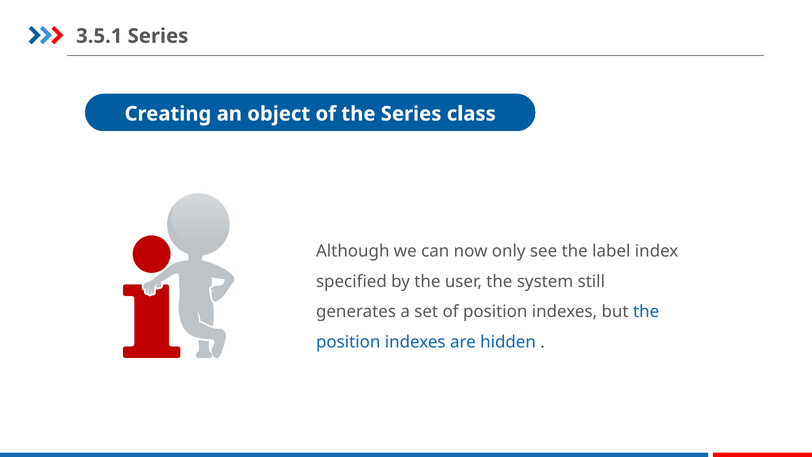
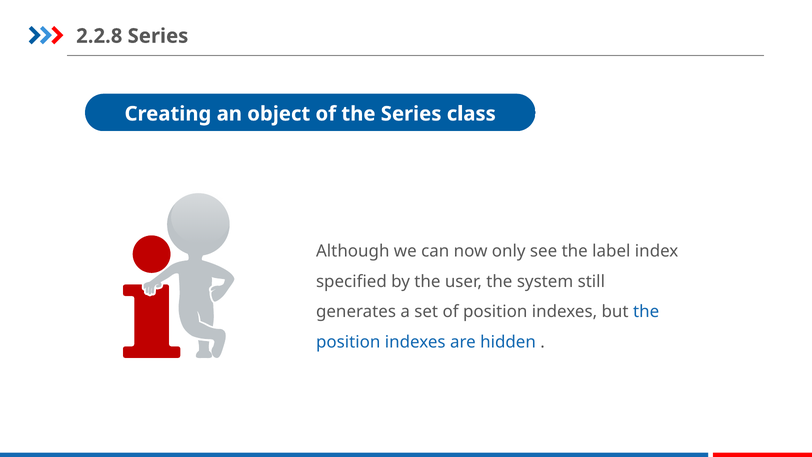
3.5.1: 3.5.1 -> 2.2.8 (99, 36)
